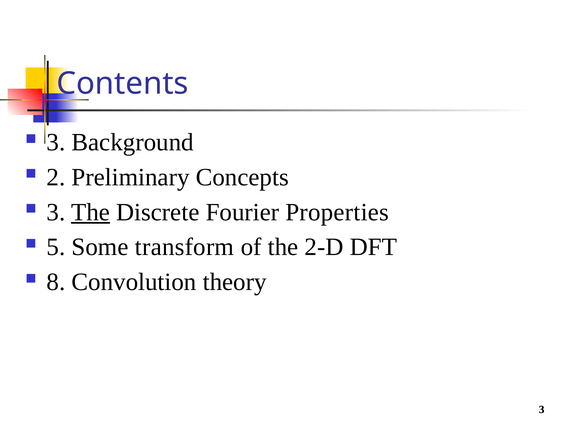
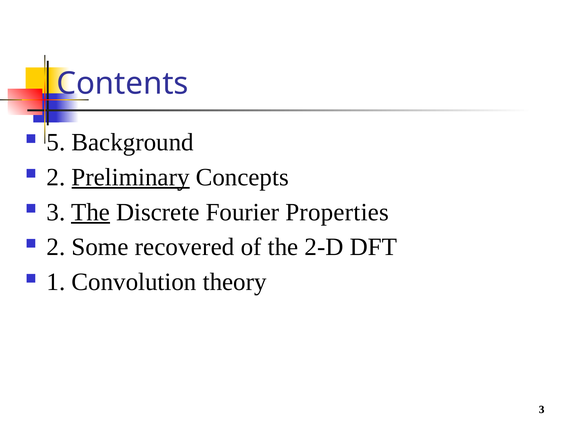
3: 3 -> 5 (56, 142)
Preliminary underline: none -> present (131, 177)
5: 5 -> 2 (56, 247)
transform: transform -> recovered (185, 247)
8: 8 -> 1 (56, 282)
